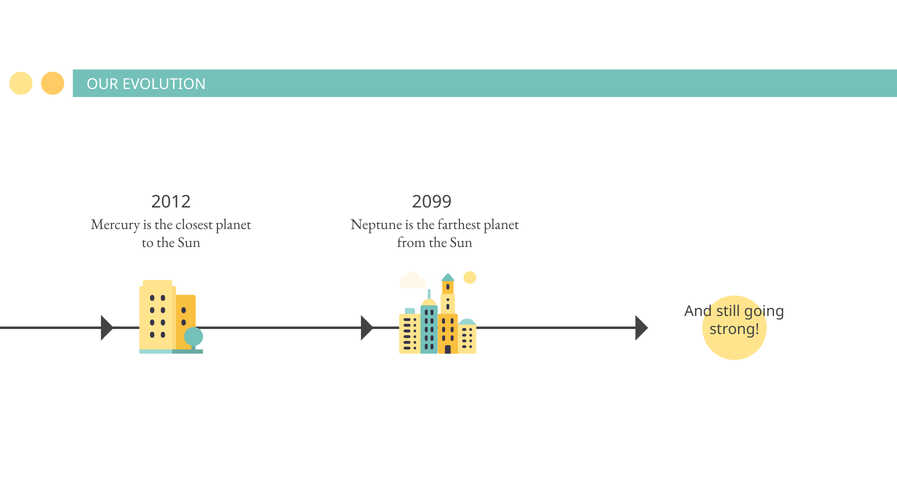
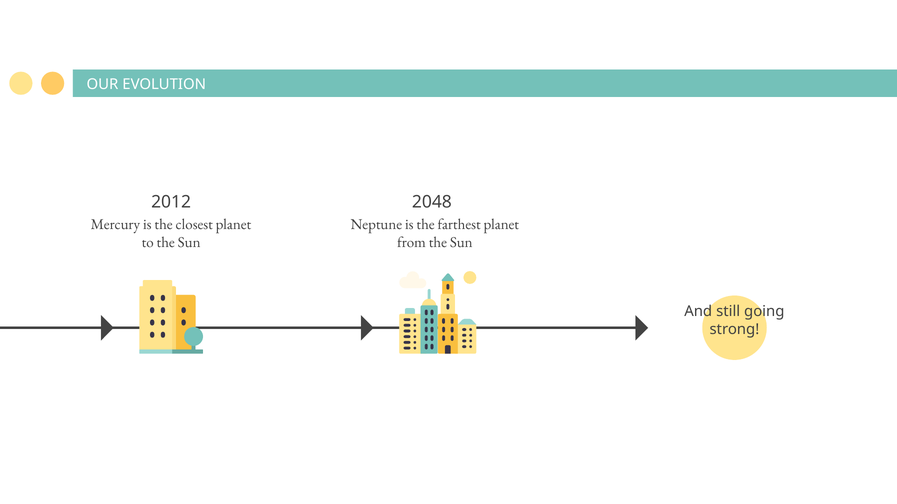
2099: 2099 -> 2048 (432, 202)
